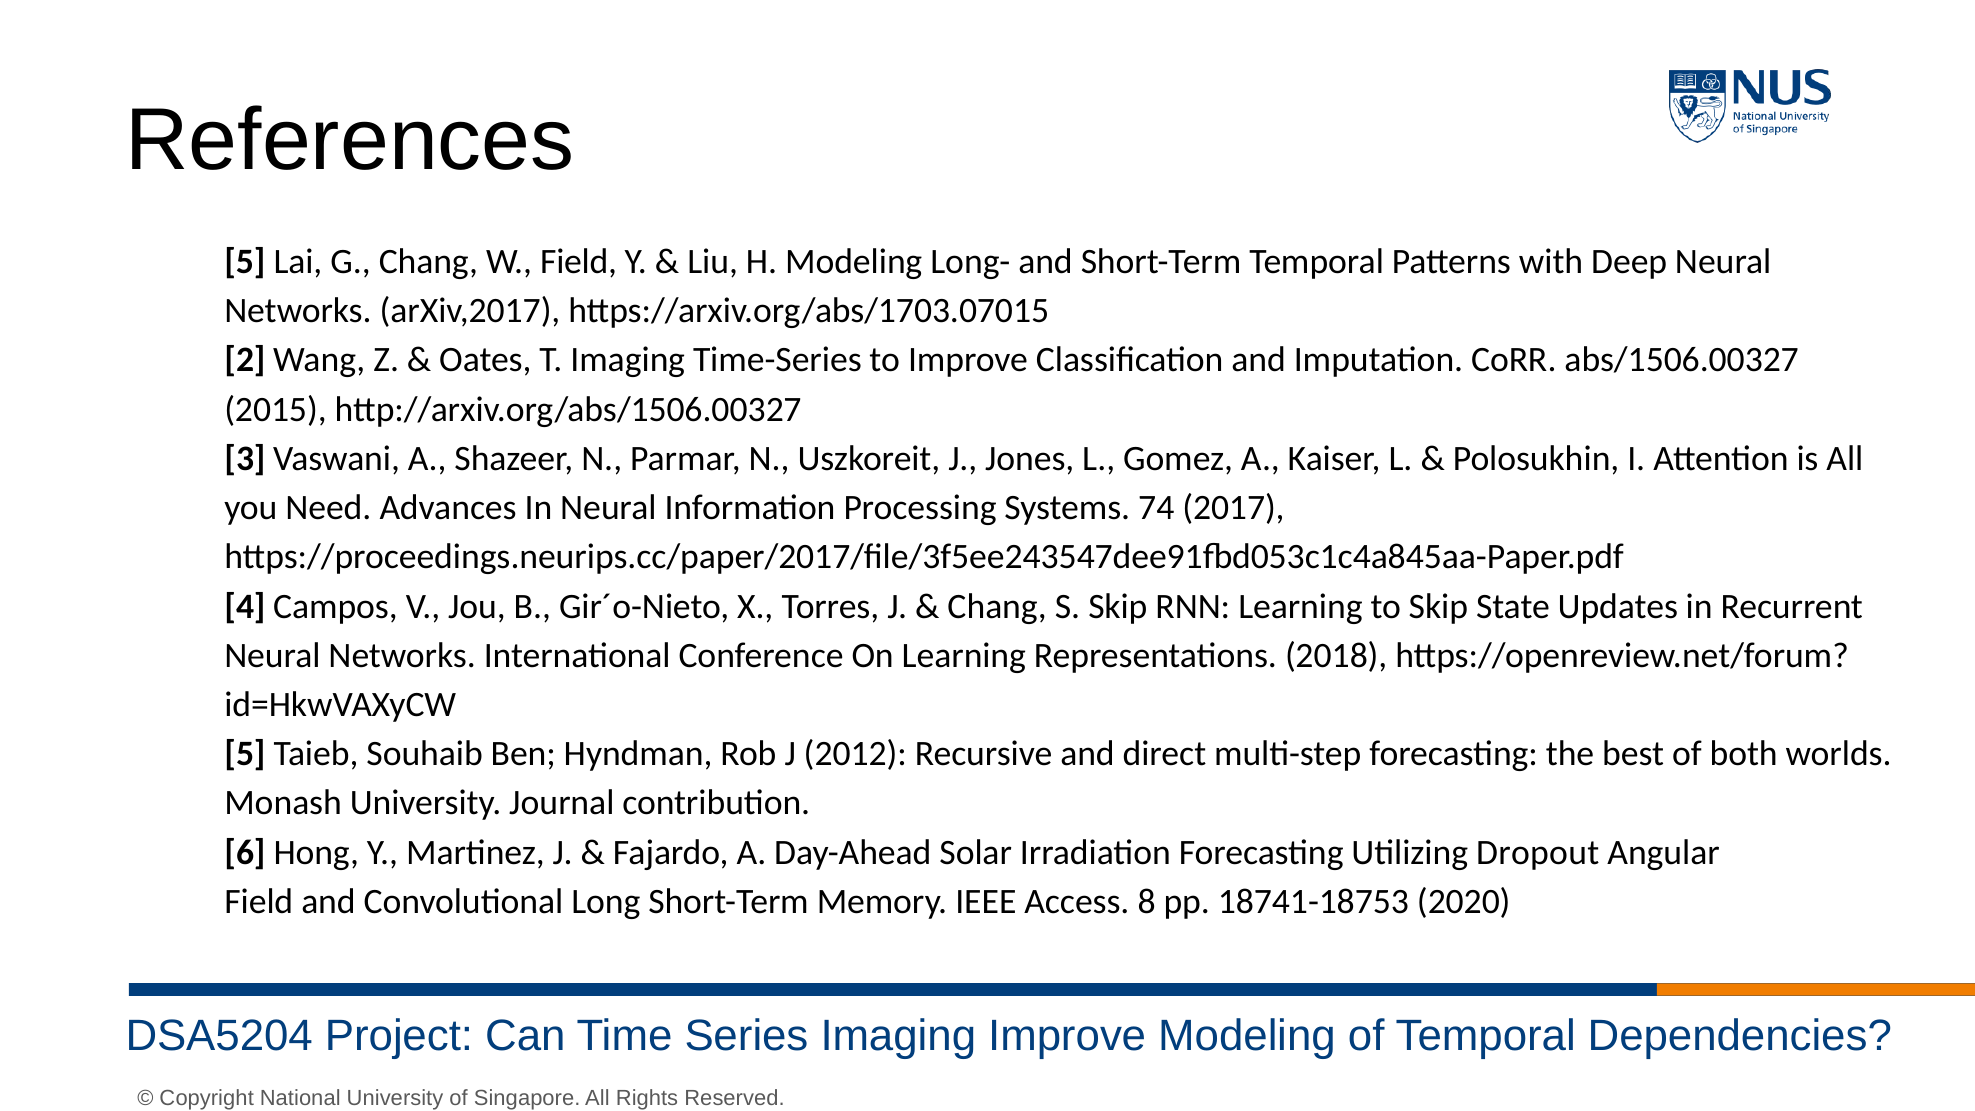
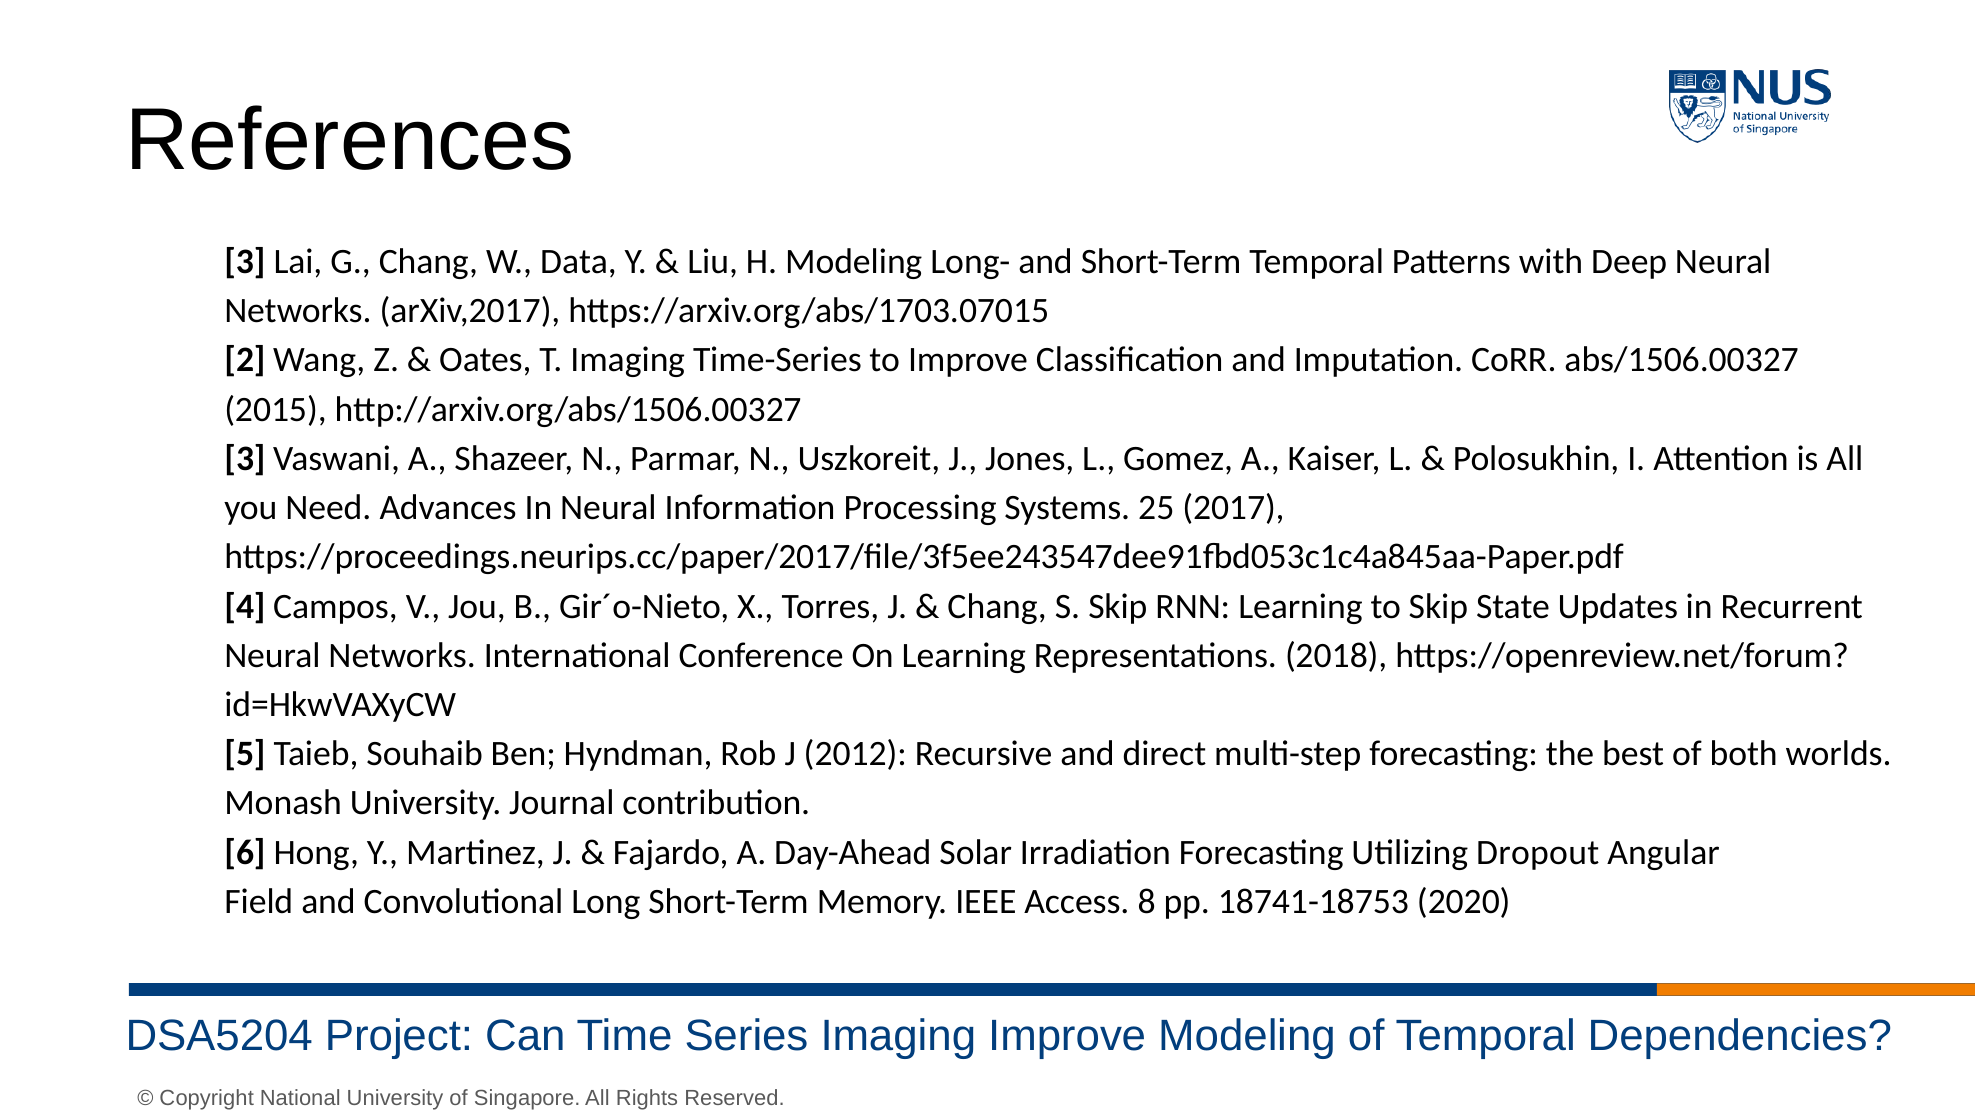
5: 5 -> 3 (245, 262)
W Field: Field -> Data (579, 262)
74: 74 -> 25 (1156, 508)
